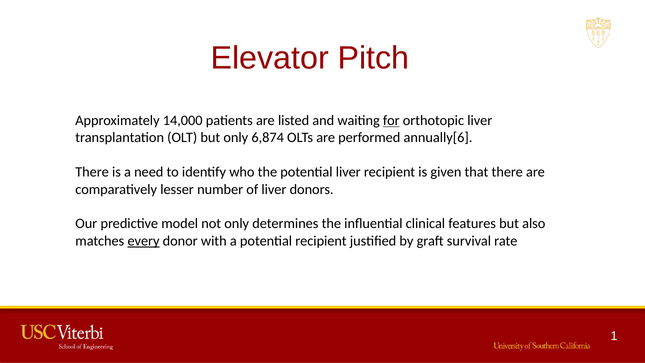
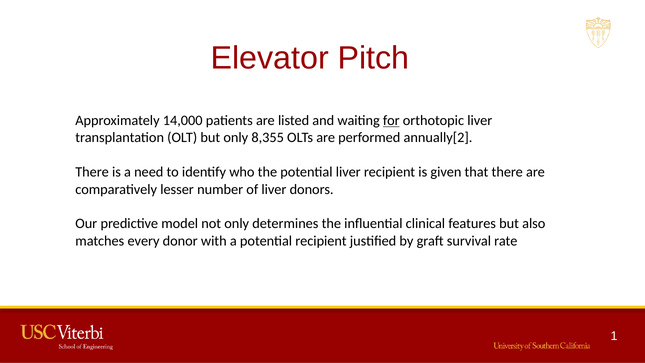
6,874: 6,874 -> 8,355 (268, 138)
annually[6: annually[6 -> annually[2 (438, 138)
every underline: present -> none (144, 241)
